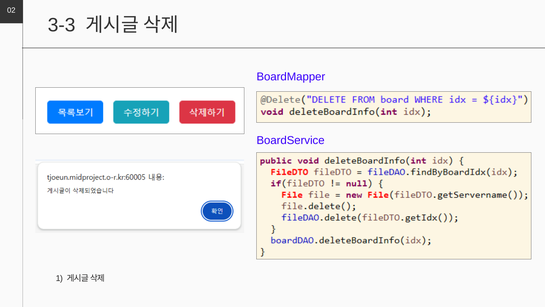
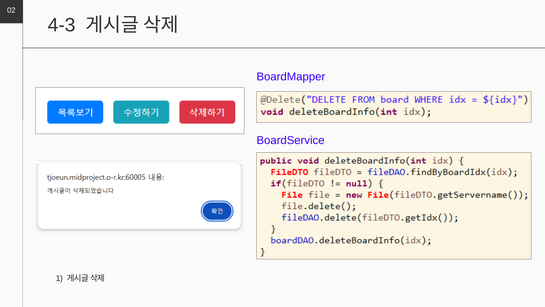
3-3: 3-3 -> 4-3 (62, 25)
